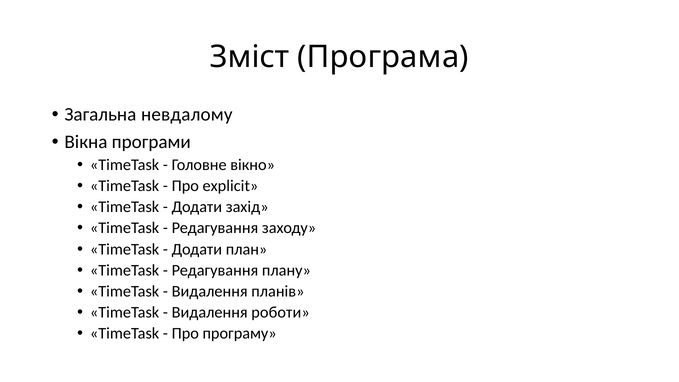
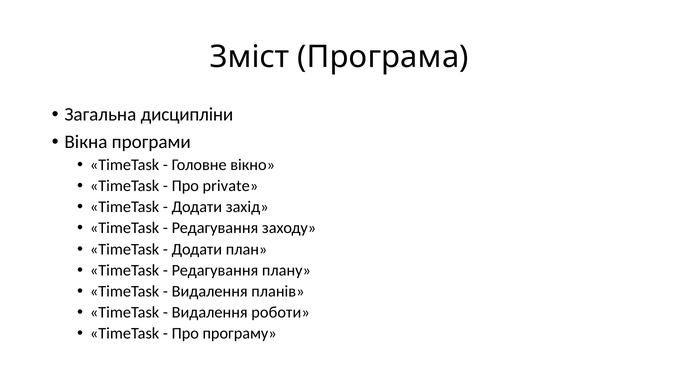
невдалому: невдалому -> дисципліни (187, 114)
explicit: explicit -> private (230, 186)
